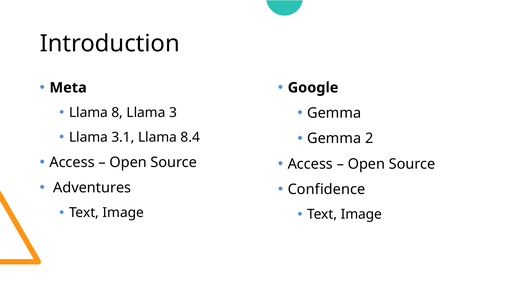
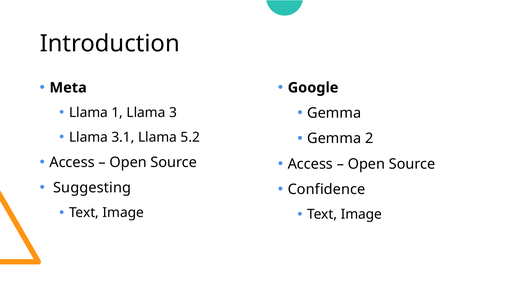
8: 8 -> 1 (117, 113)
8.4: 8.4 -> 5.2 (190, 137)
Adventures: Adventures -> Suggesting (92, 188)
